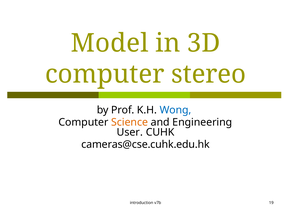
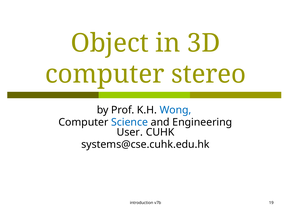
Model: Model -> Object (110, 43)
Science colour: orange -> blue (130, 122)
cameras@cse.cuhk.edu.hk: cameras@cse.cuhk.edu.hk -> systems@cse.cuhk.edu.hk (145, 145)
